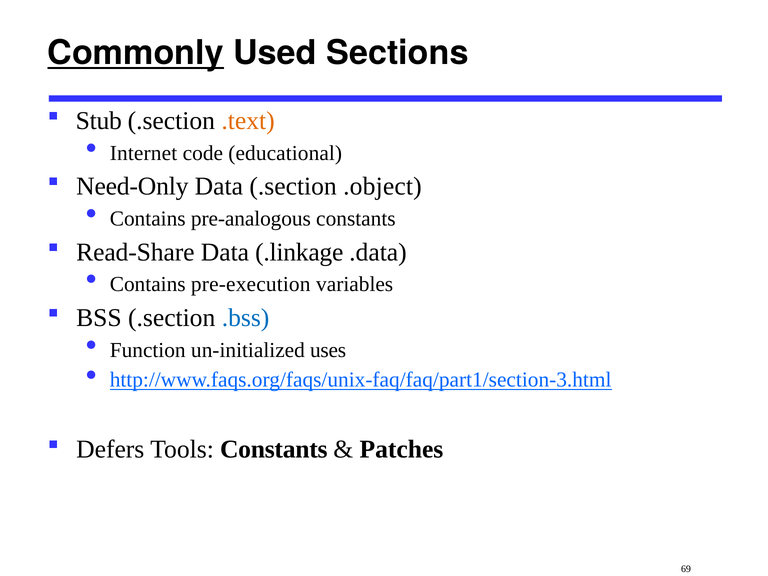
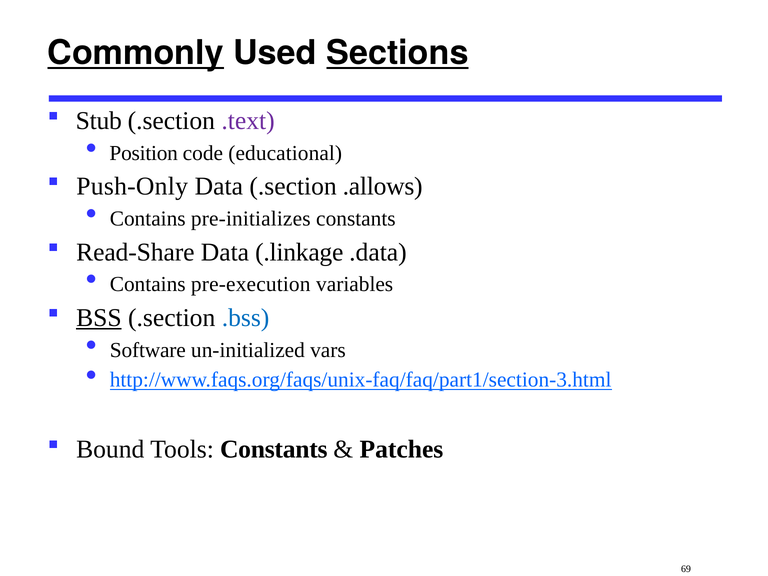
Sections underline: none -> present (397, 53)
.text colour: orange -> purple (248, 121)
Internet: Internet -> Position (144, 153)
Need-Only: Need-Only -> Push-Only (132, 187)
.object: .object -> .allows (383, 187)
pre-analogous: pre-analogous -> pre-initializes (251, 219)
BSS underline: none -> present (99, 318)
Function: Function -> Software (148, 350)
uses: uses -> vars (328, 350)
Defers: Defers -> Bound (110, 449)
